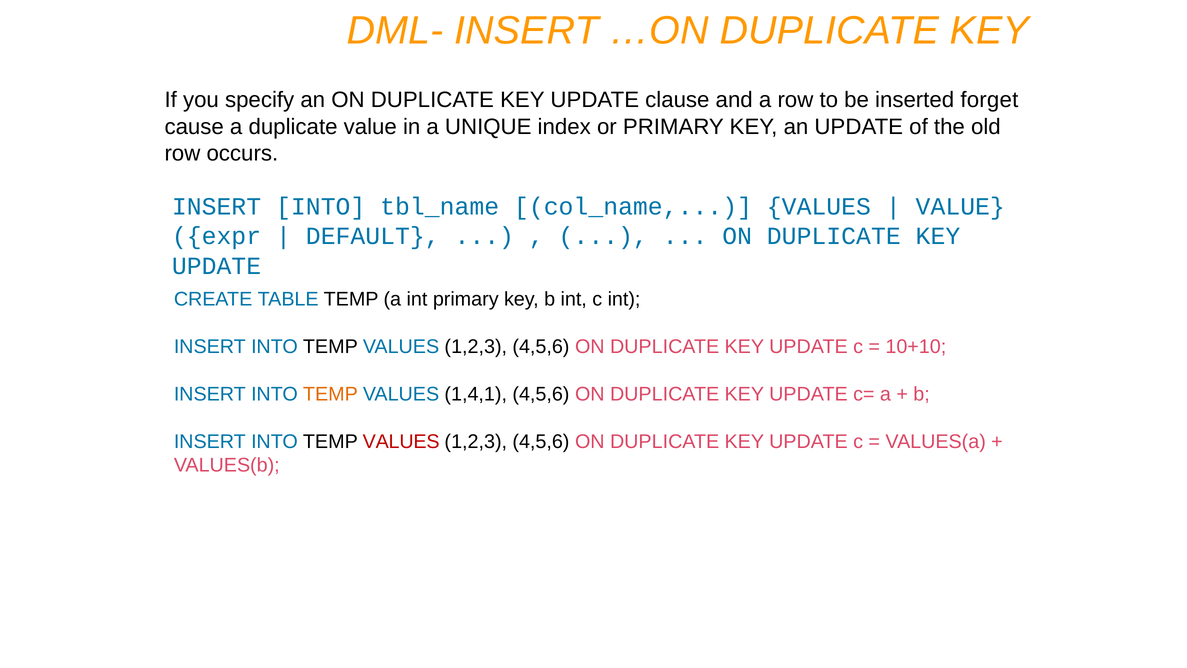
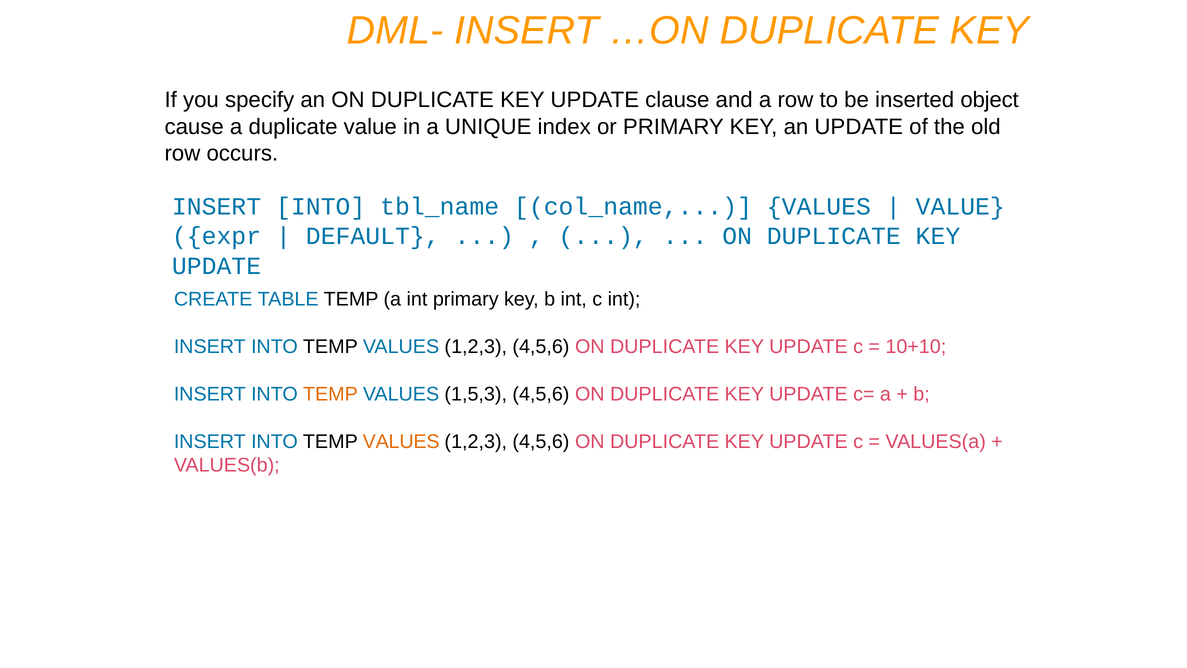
forget: forget -> object (990, 100)
1,4,1: 1,4,1 -> 1,5,3 (476, 394)
VALUES colour: red -> orange (401, 441)
